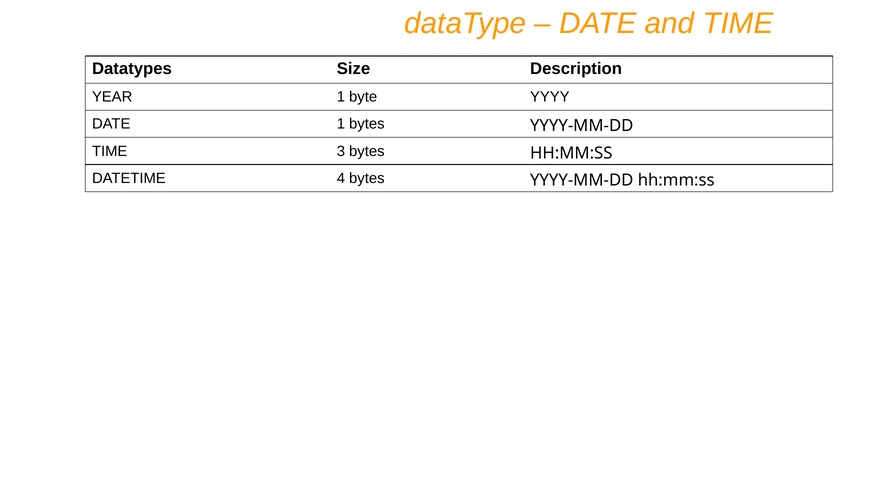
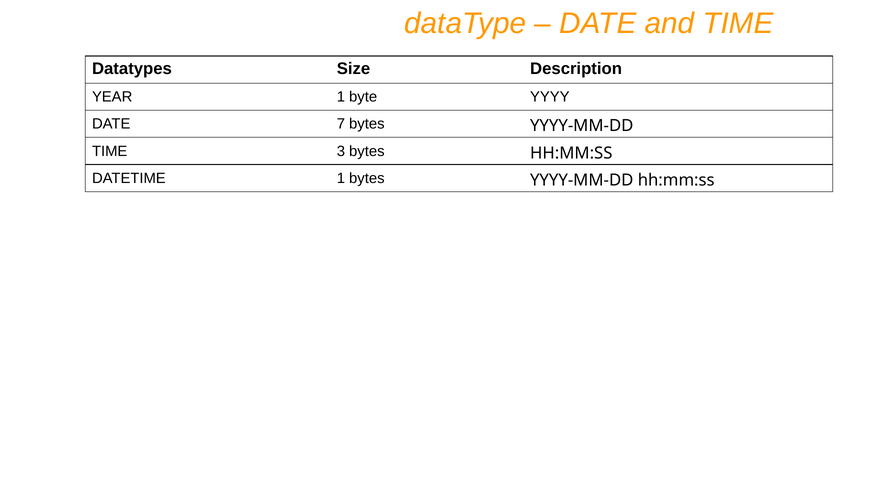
DATE 1: 1 -> 7 (341, 124)
DATETIME 4: 4 -> 1 (341, 178)
